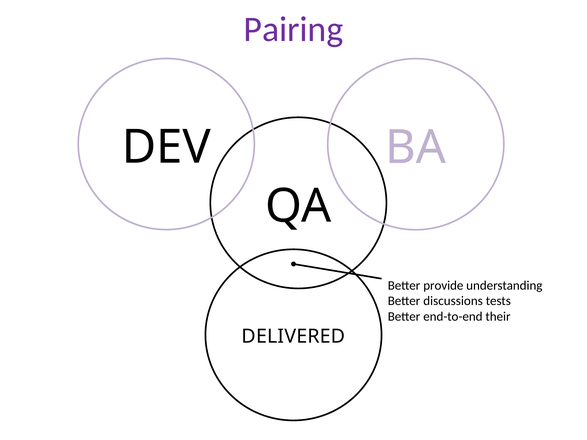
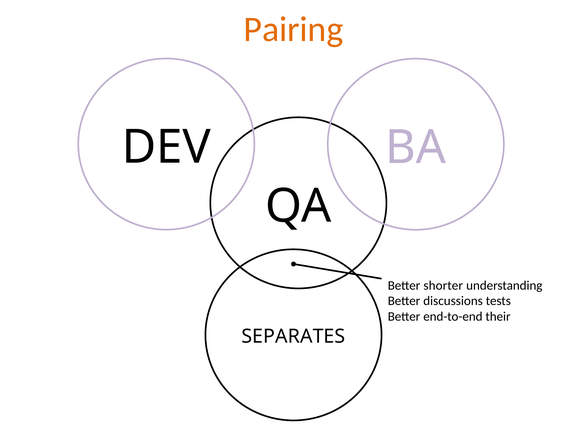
Pairing colour: purple -> orange (293, 29)
provide: provide -> shorter (443, 286)
DELIVERED: DELIVERED -> SEPARATES (293, 336)
